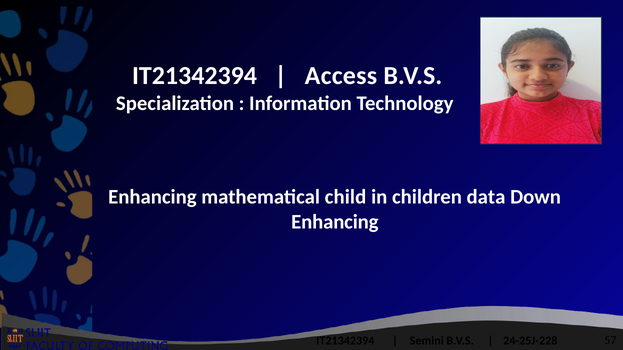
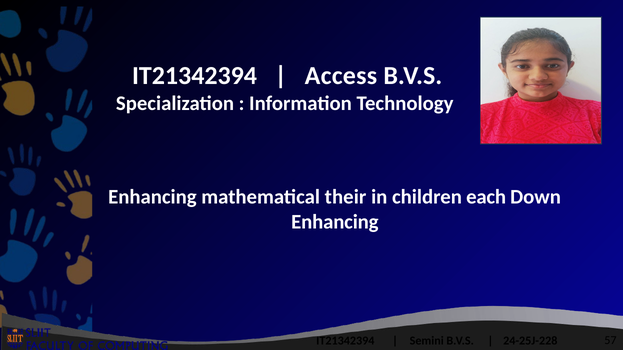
child: child -> their (346, 197)
data: data -> each (486, 197)
